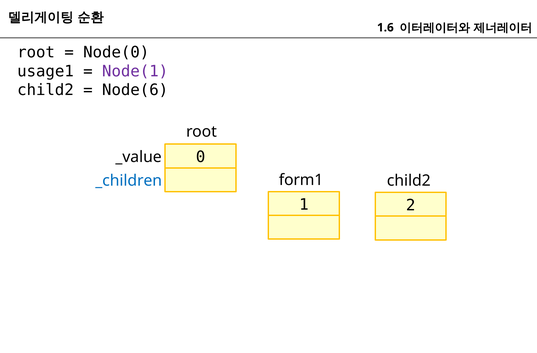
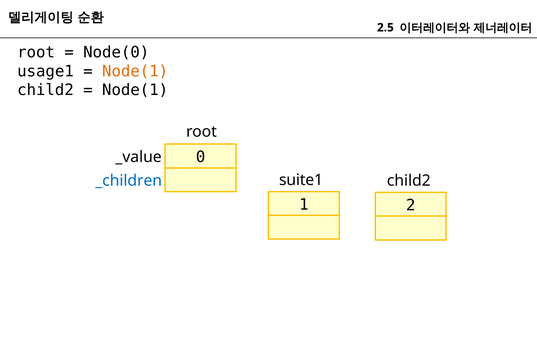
1.6: 1.6 -> 2.5 (385, 28)
Node(1 colour: purple -> orange (135, 71)
Node(6: Node(6 -> Node(1 (135, 90)
form1: form1 -> suite1 (301, 180)
